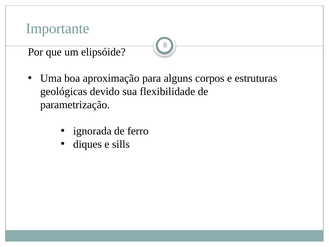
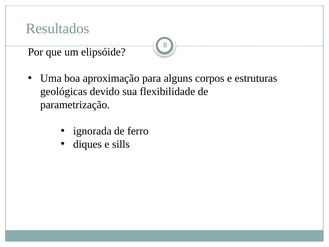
Importante: Importante -> Resultados (58, 29)
